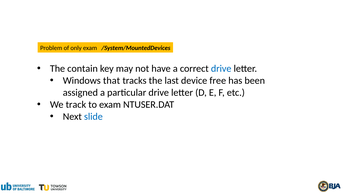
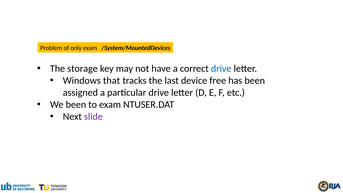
contain: contain -> storage (83, 69)
We track: track -> been (76, 105)
slide colour: blue -> purple (93, 117)
